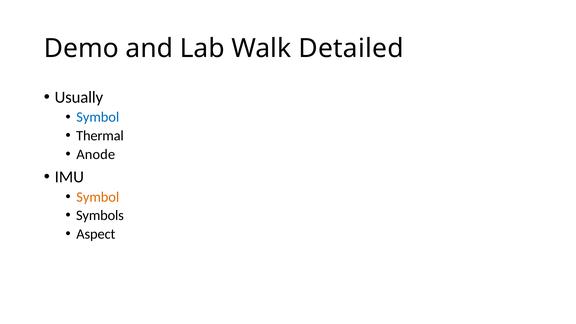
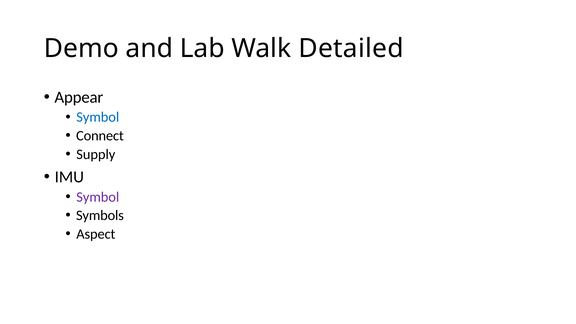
Usually: Usually -> Appear (79, 97)
Thermal: Thermal -> Connect (100, 136)
Anode: Anode -> Supply (96, 154)
Symbol colour: orange -> purple (98, 197)
